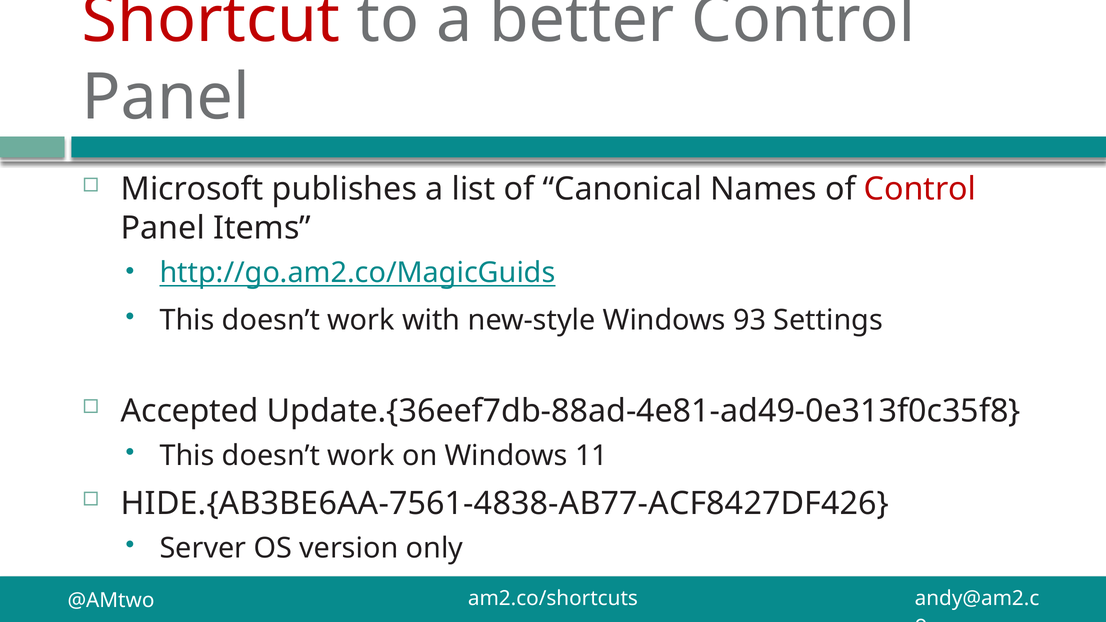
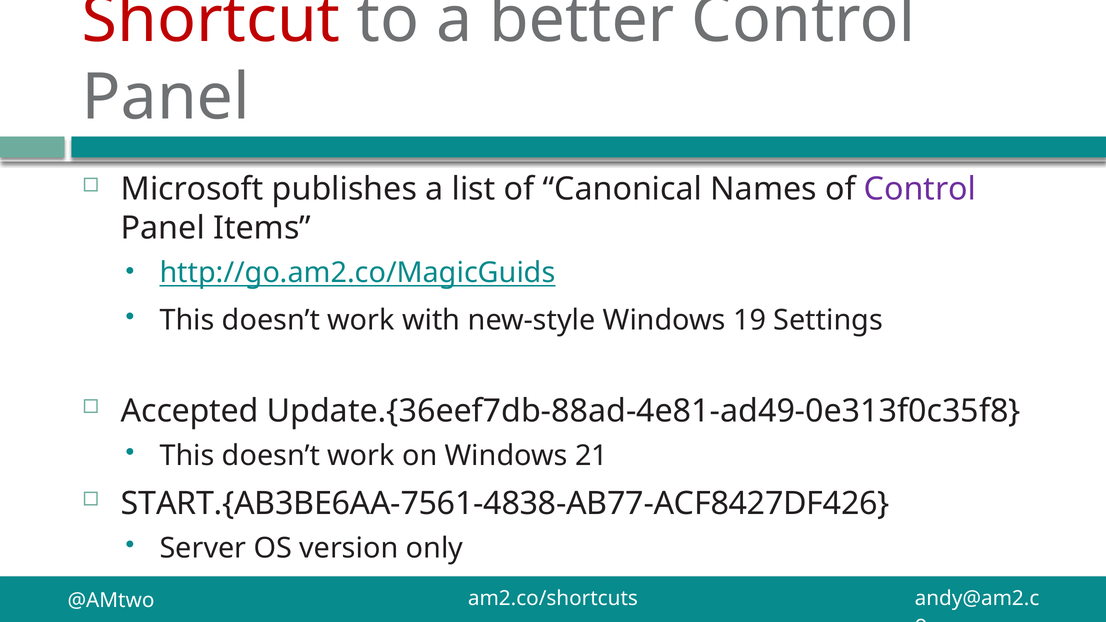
Control colour: red -> purple (920, 189)
93: 93 -> 19 (750, 320)
11: 11 -> 21 (591, 456)
HIDE.{AB3BE6AA-7561-4838-AB77-ACF8427DF426: HIDE.{AB3BE6AA-7561-4838-AB77-ACF8427DF426 -> START.{AB3BE6AA-7561-4838-AB77-ACF8427DF426 (505, 504)
